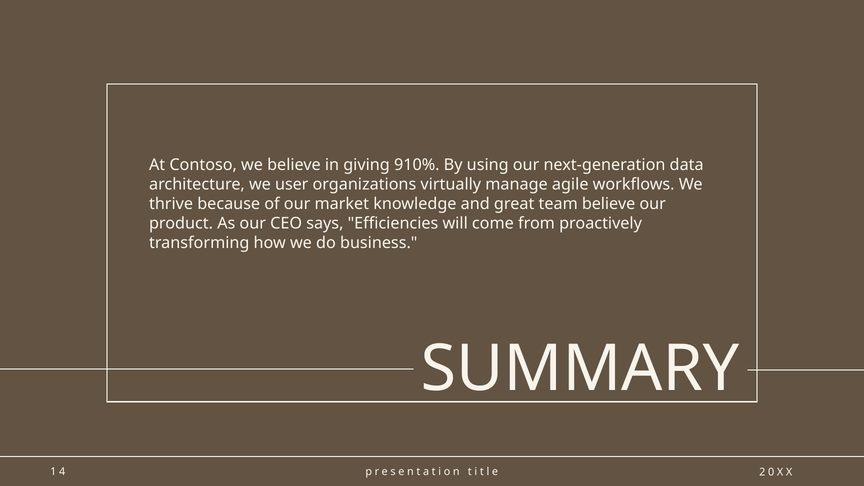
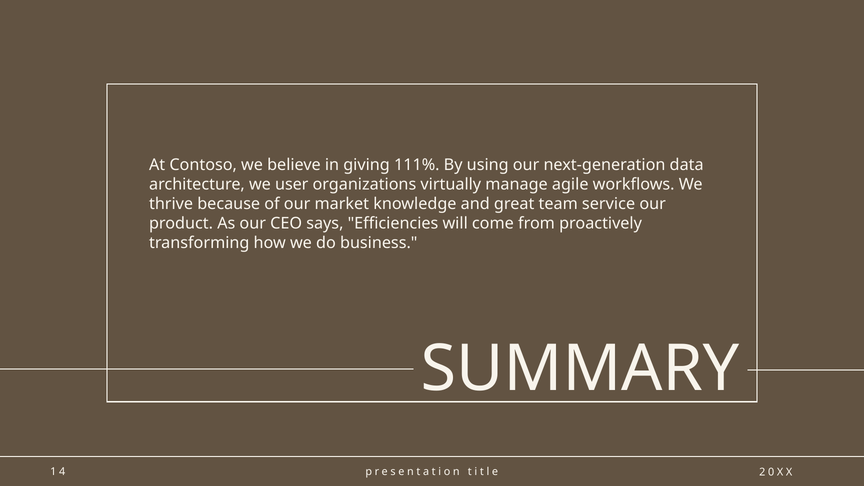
910%: 910% -> 111% (417, 165)
team believe: believe -> service (609, 204)
